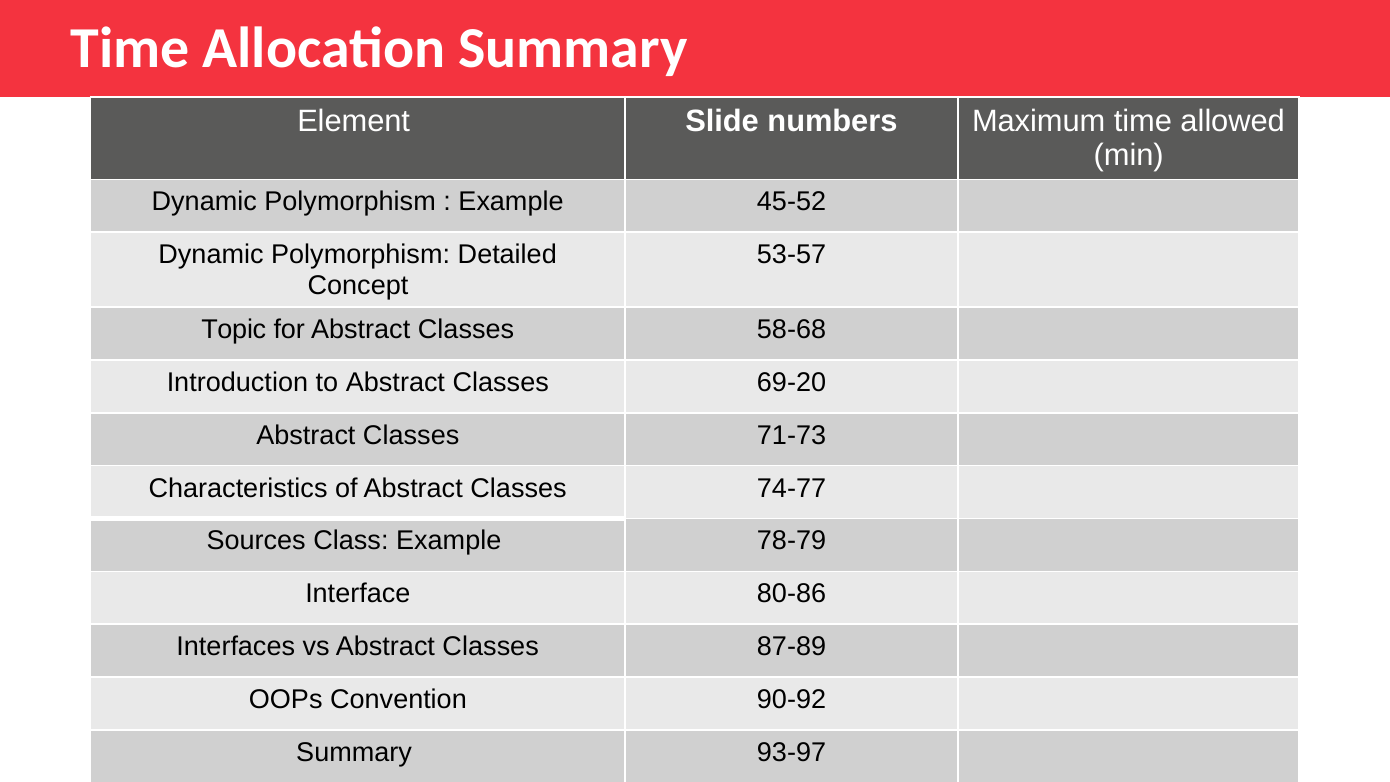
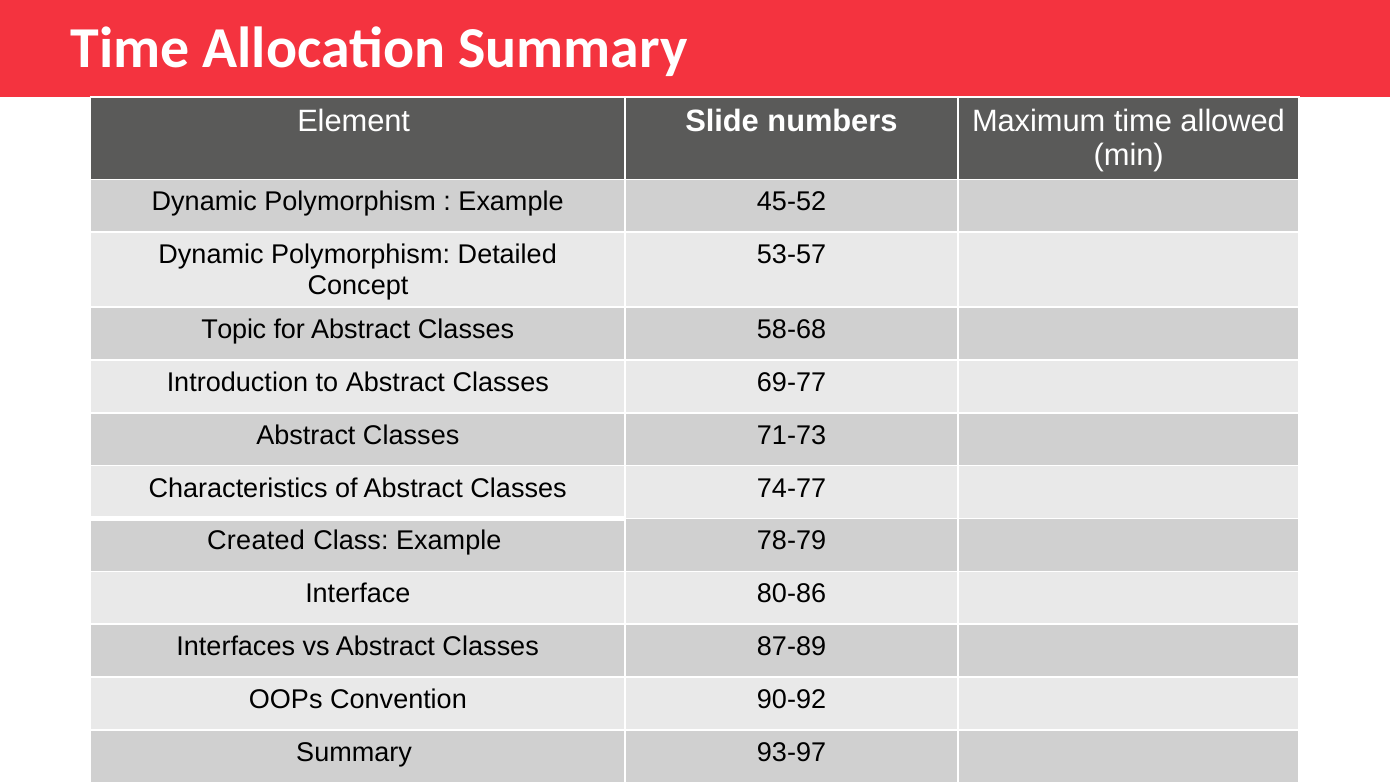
69-20: 69-20 -> 69-77 (792, 382)
Sources: Sources -> Created (256, 541)
